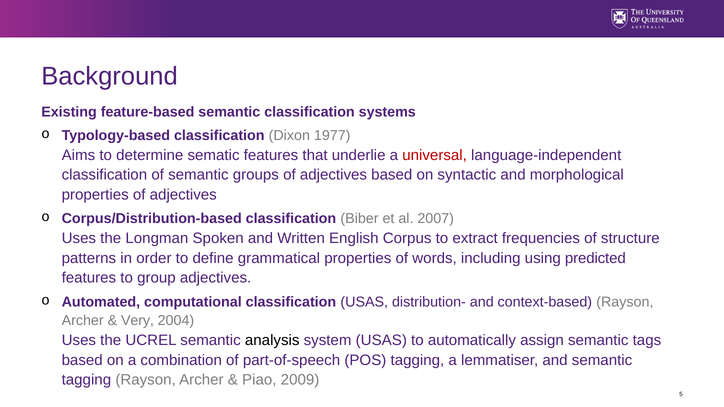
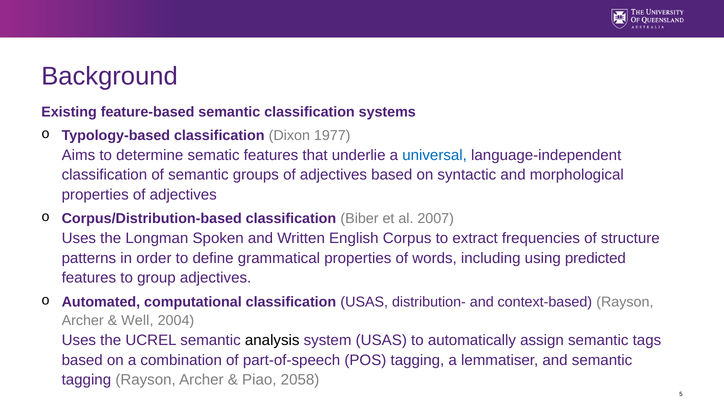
universal colour: red -> blue (435, 155)
Very: Very -> Well (137, 321)
2009: 2009 -> 2058 (300, 380)
